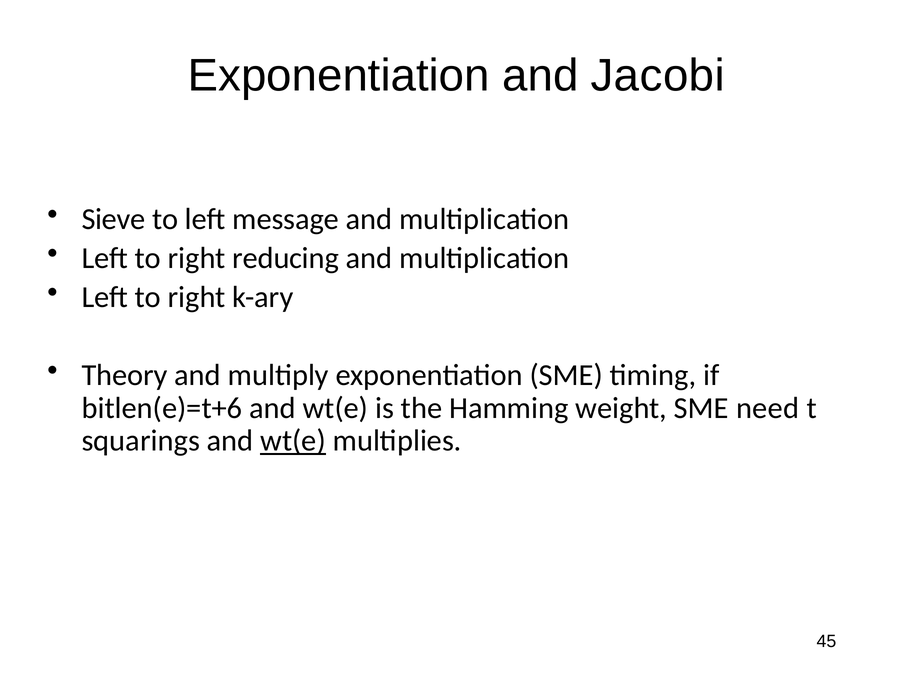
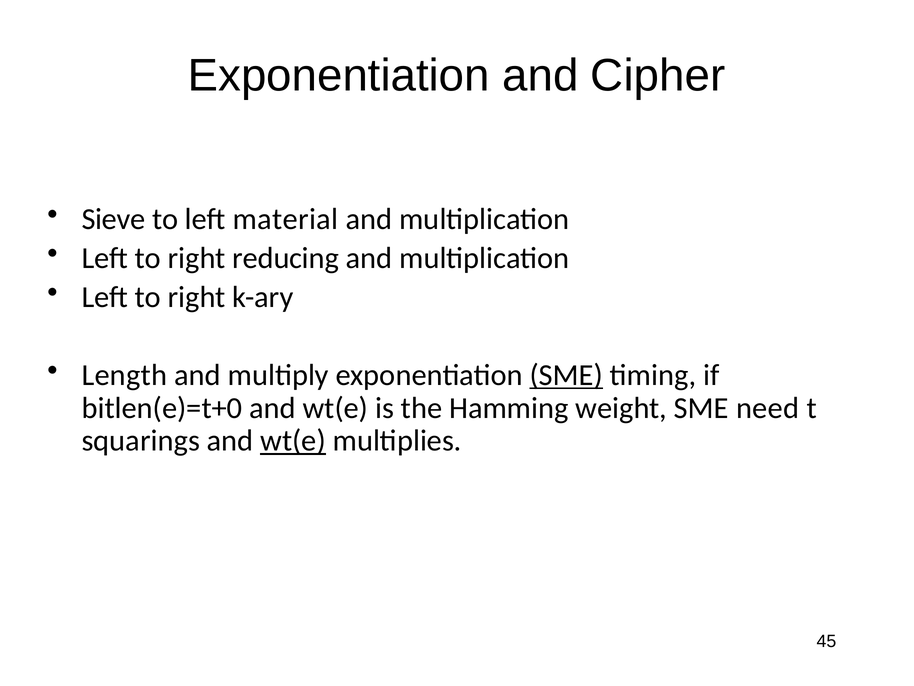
Jacobi: Jacobi -> Cipher (658, 76)
message: message -> material (285, 219)
Theory: Theory -> Length (124, 375)
SME underline: none -> present (566, 375)
bitlen(e)=t+6: bitlen(e)=t+6 -> bitlen(e)=t+0 (162, 408)
